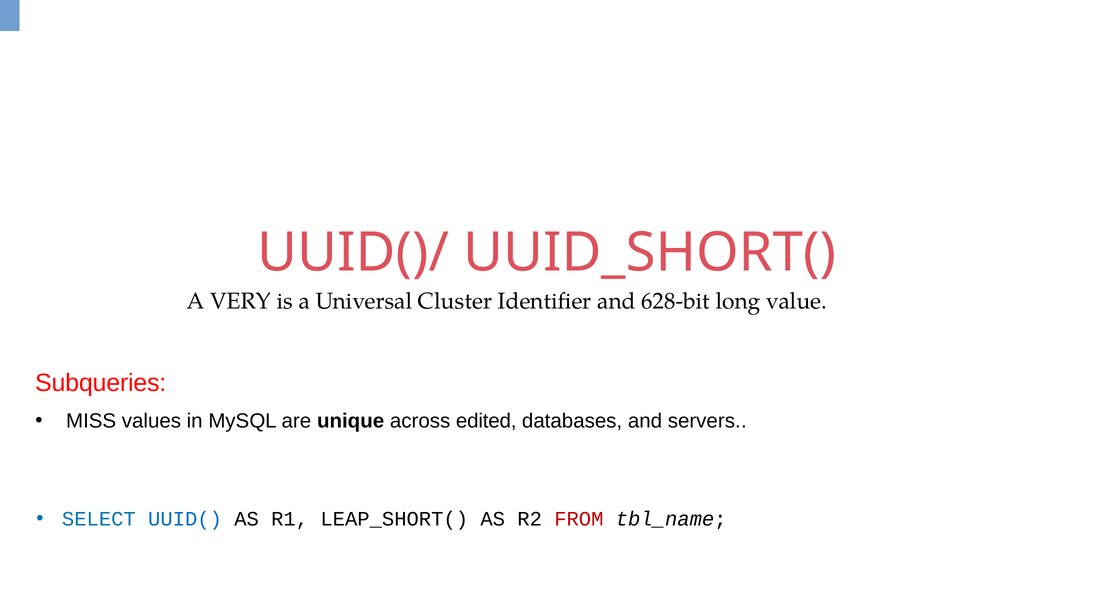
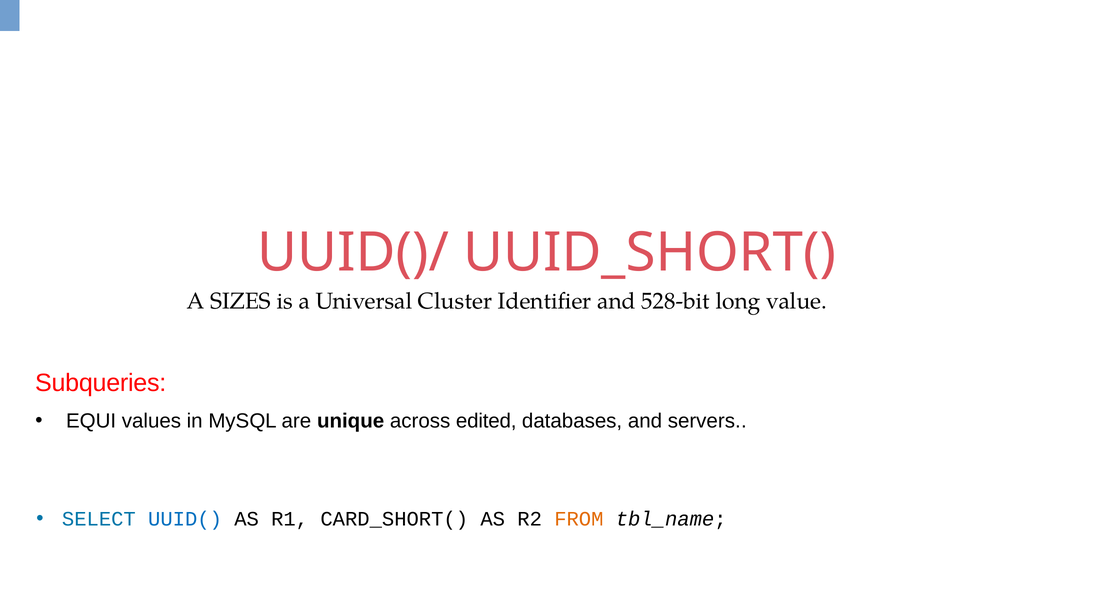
VERY: VERY -> SIZES (241, 302)
628-bit: 628-bit -> 528-bit (676, 302)
MISS: MISS -> EQUI (91, 421)
LEAP_SHORT(: LEAP_SHORT( -> CARD_SHORT( (394, 519)
FROM colour: red -> orange (579, 519)
